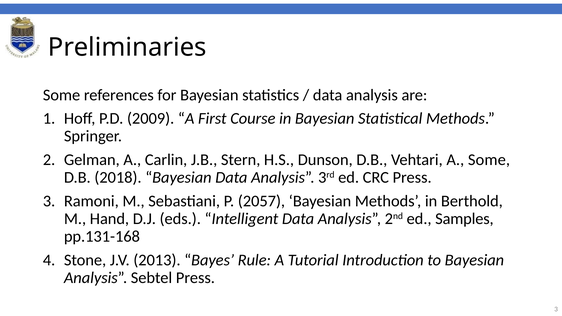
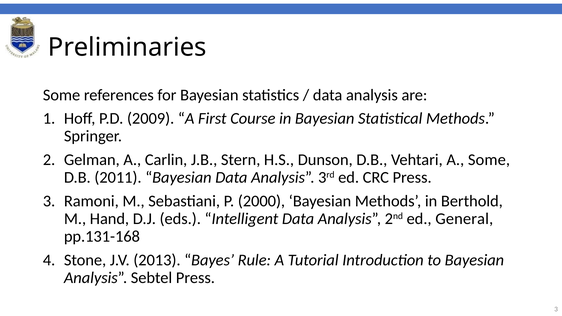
2018: 2018 -> 2011 (118, 178)
2057: 2057 -> 2000 (261, 201)
Samples: Samples -> General (464, 219)
